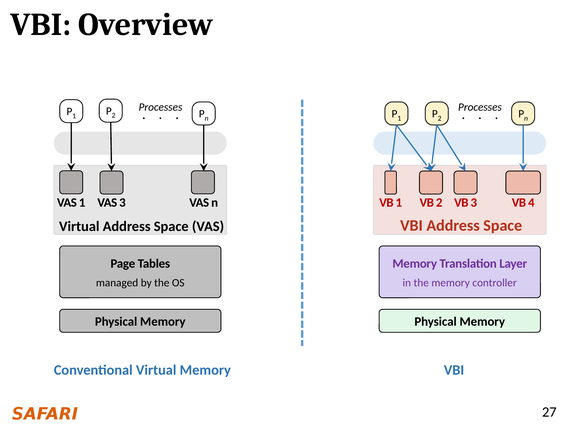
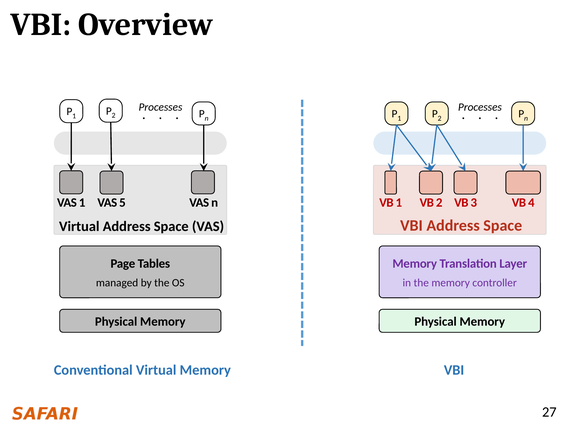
VAS 3: 3 -> 5 (122, 203)
